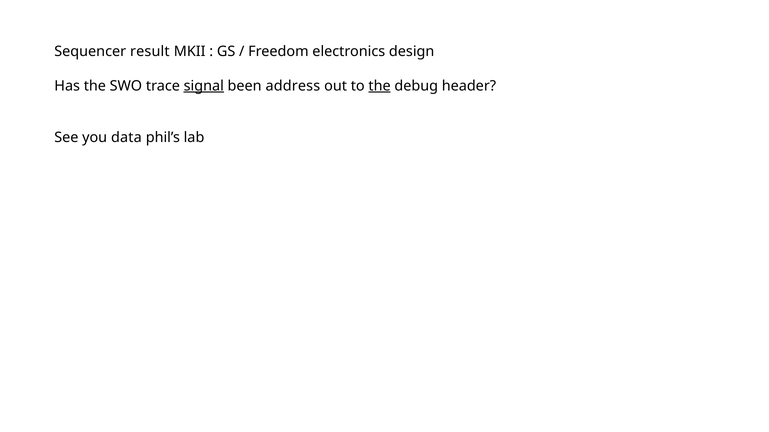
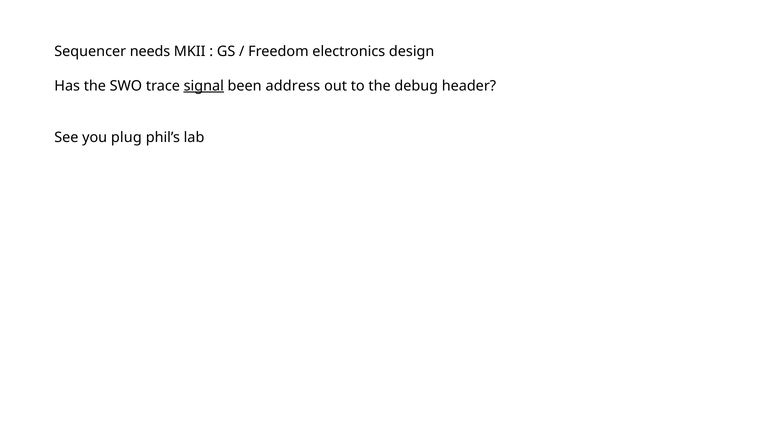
result: result -> needs (150, 51)
the underline: present -> none (380, 86)
data: data -> plug (126, 138)
